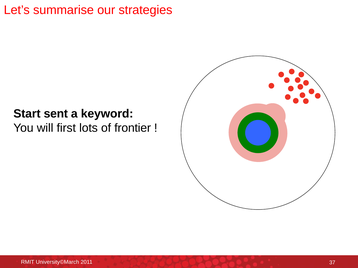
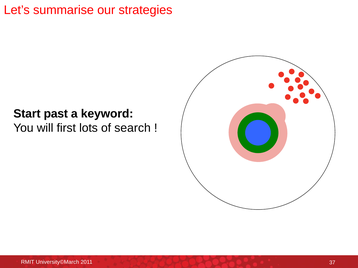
sent: sent -> past (56, 114)
frontier: frontier -> search (133, 128)
